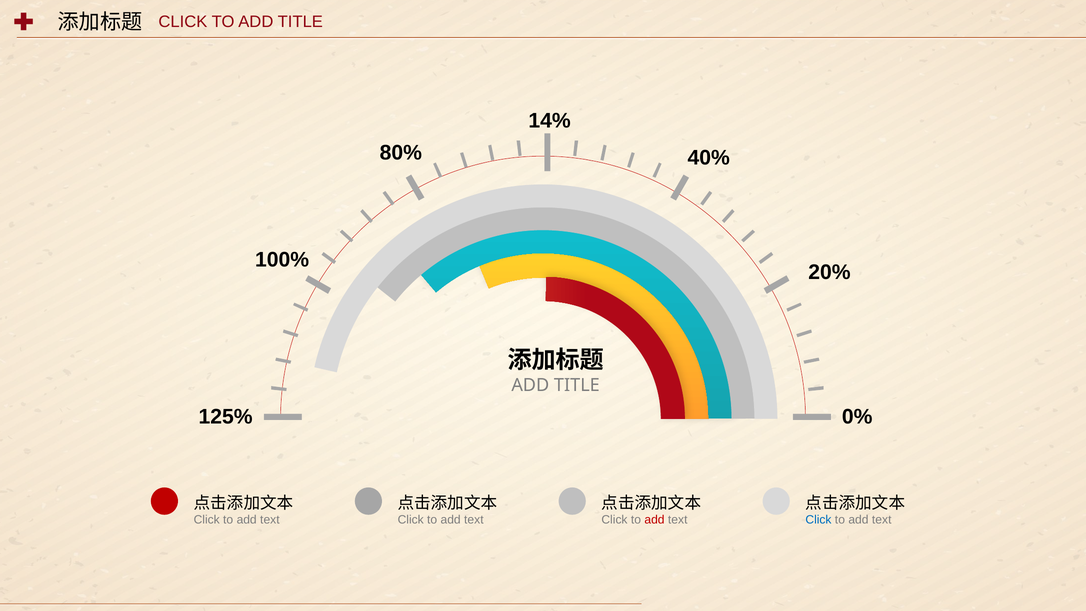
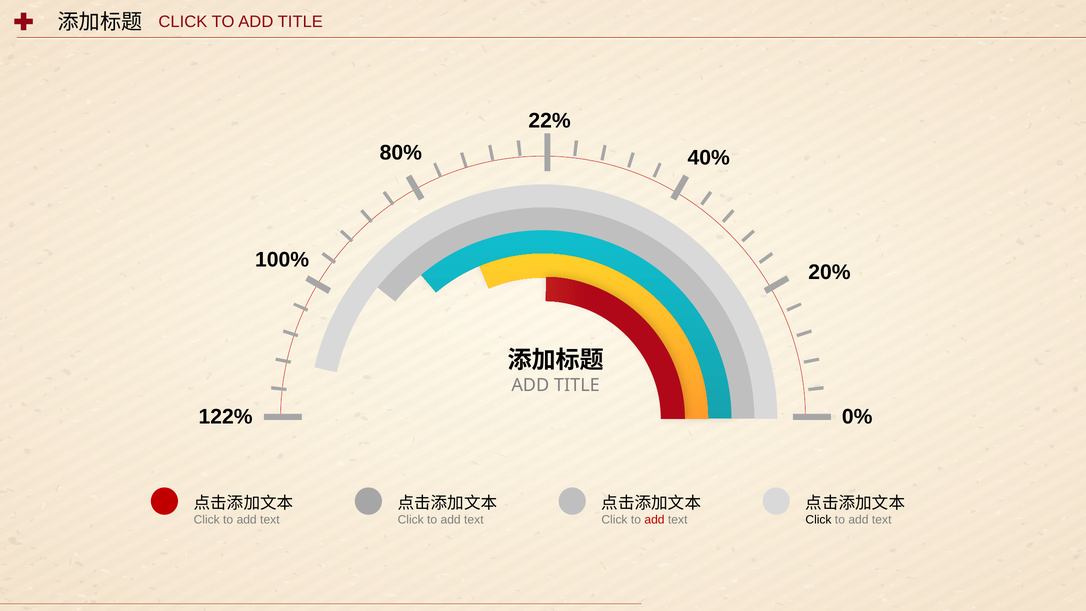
14%: 14% -> 22% (550, 121)
125%: 125% -> 122% (226, 417)
Click colour: blue -> black (818, 520)
